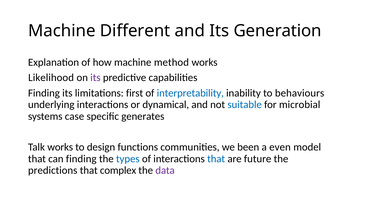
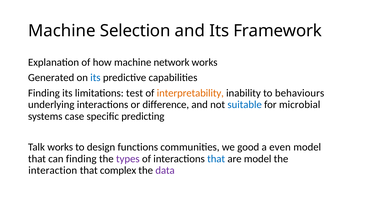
Different: Different -> Selection (135, 31)
Generation: Generation -> Framework (278, 31)
method: method -> network (172, 62)
Likelihood: Likelihood -> Generated (51, 78)
its colour: purple -> blue (95, 78)
first: first -> test (135, 93)
interpretability colour: blue -> orange (190, 93)
dynamical: dynamical -> difference (166, 105)
generates: generates -> predicting (143, 116)
been: been -> good (248, 147)
types colour: blue -> purple (128, 159)
are future: future -> model (258, 159)
predictions: predictions -> interaction (53, 170)
